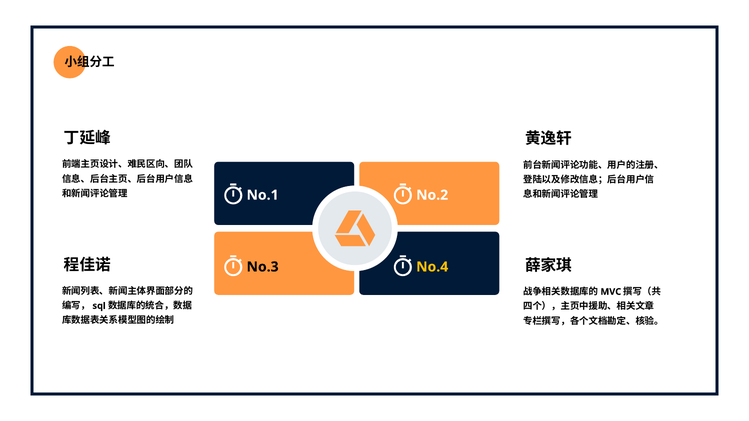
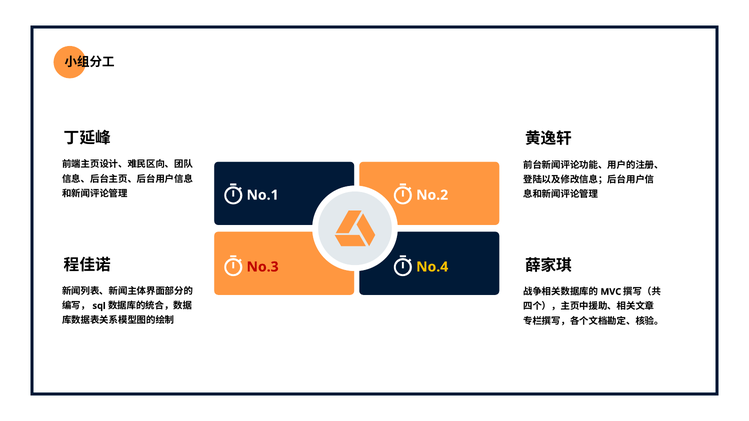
No.3 colour: black -> red (263, 267)
